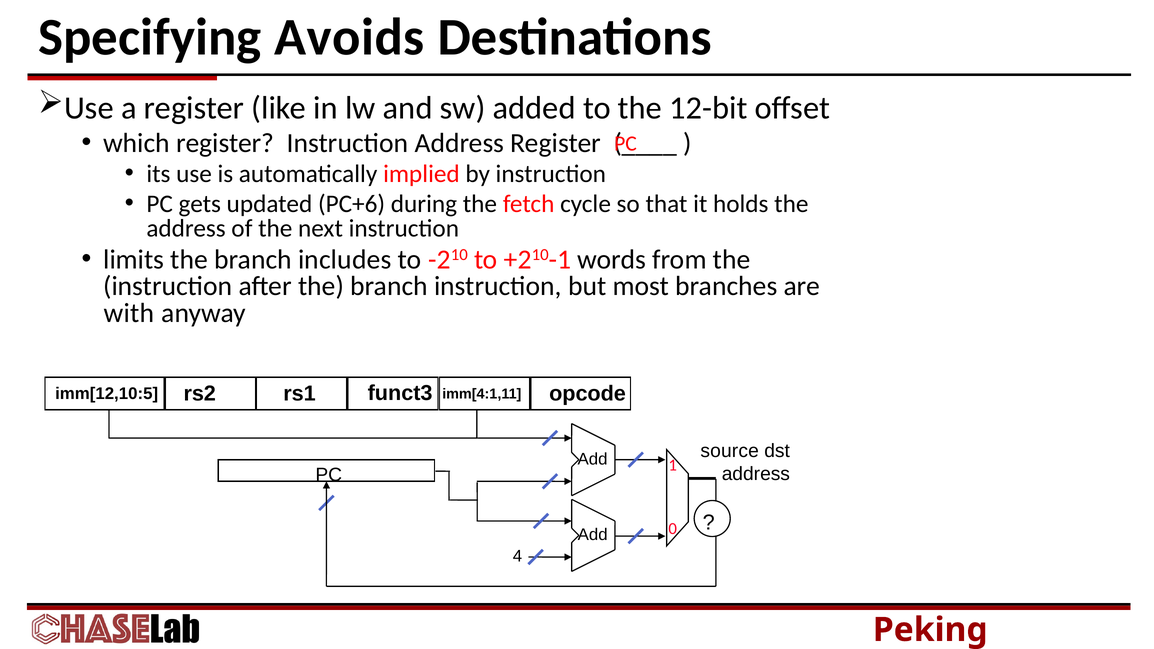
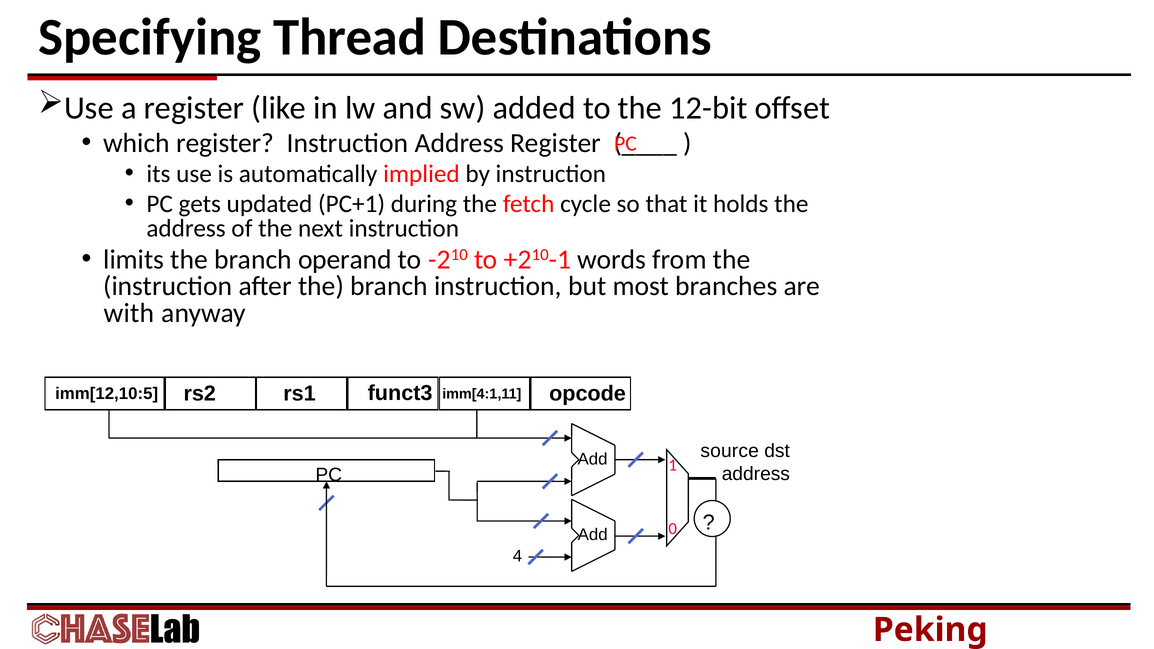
Avoids: Avoids -> Thread (350, 37)
PC+6: PC+6 -> PC+1 (352, 204)
includes: includes -> operand (345, 260)
